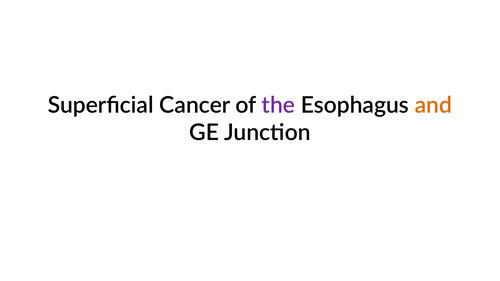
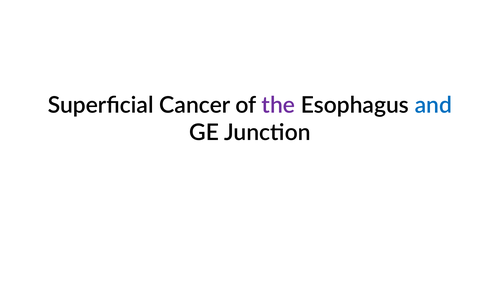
and colour: orange -> blue (433, 105)
